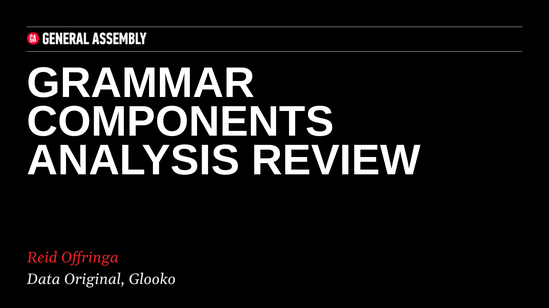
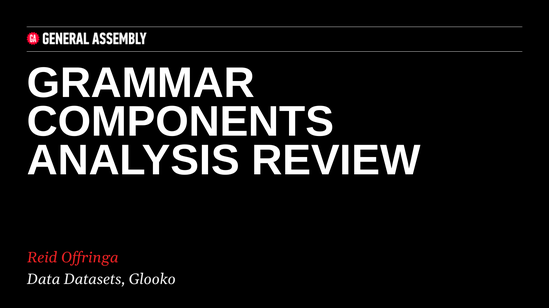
Original: Original -> Datasets (95, 280)
